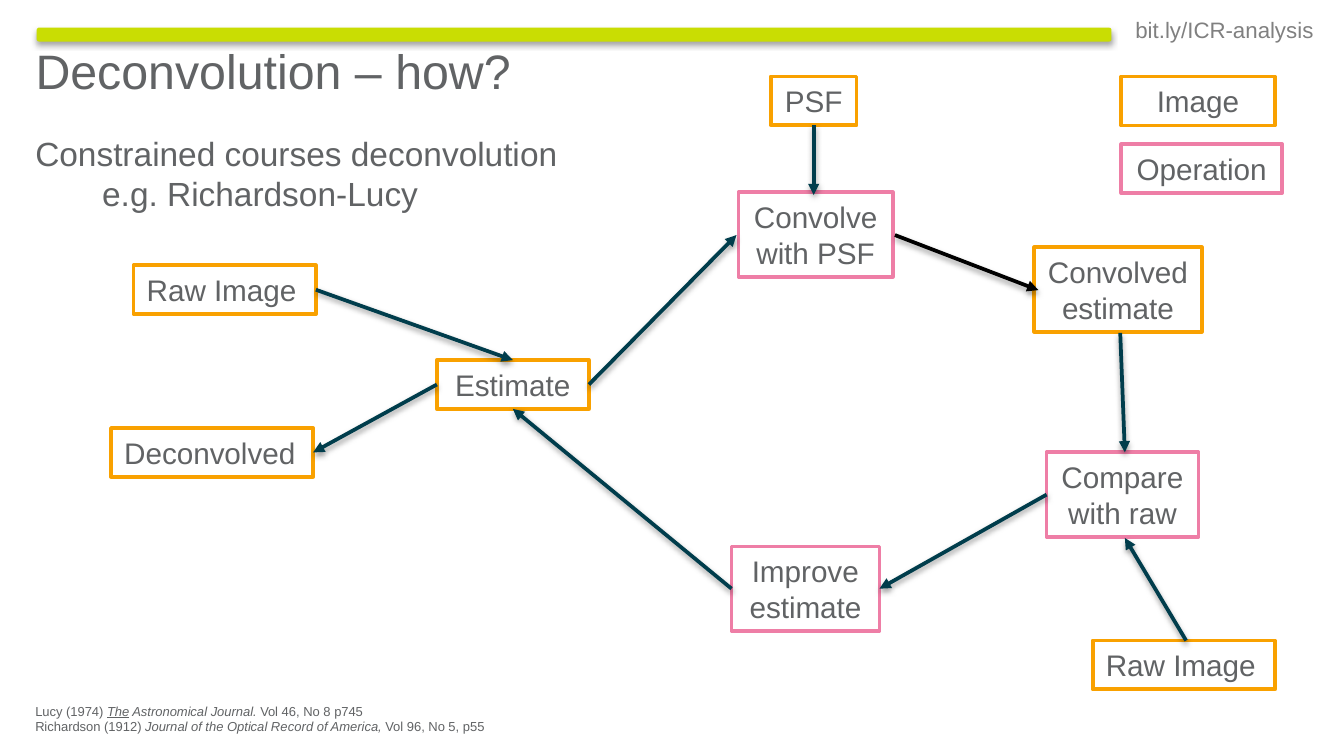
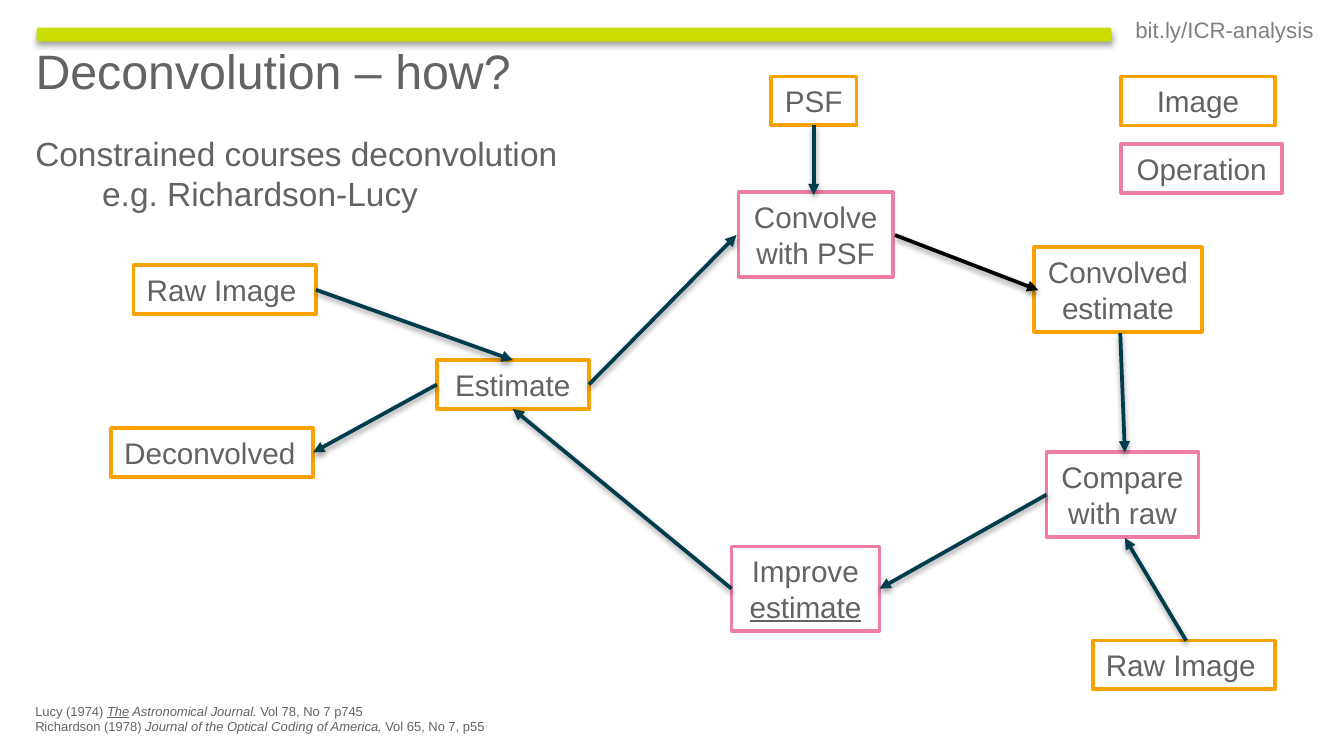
estimate underline: none -> present (805, 608)
46: 46 -> 78 (291, 711)
8: 8 -> 7 (327, 711)
1912: 1912 -> 1978 (123, 727)
Record: Record -> Coding (292, 727)
96: 96 -> 65 (416, 727)
5: 5 -> 7 (454, 727)
